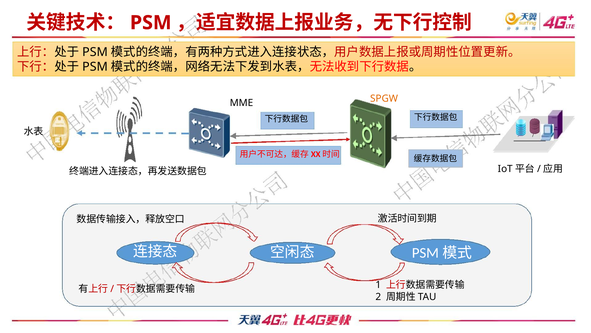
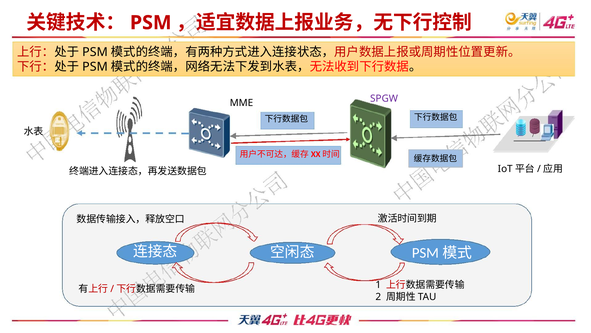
SPGW colour: orange -> purple (384, 99)
